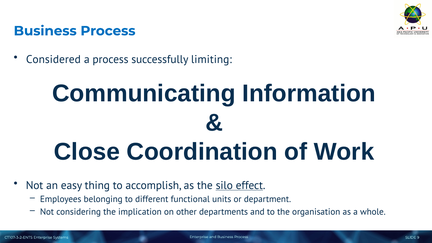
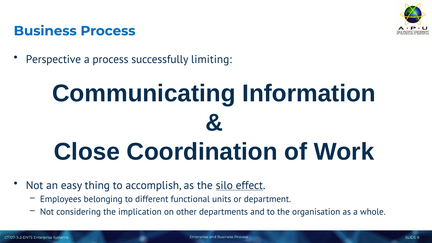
Considered: Considered -> Perspective (53, 59)
